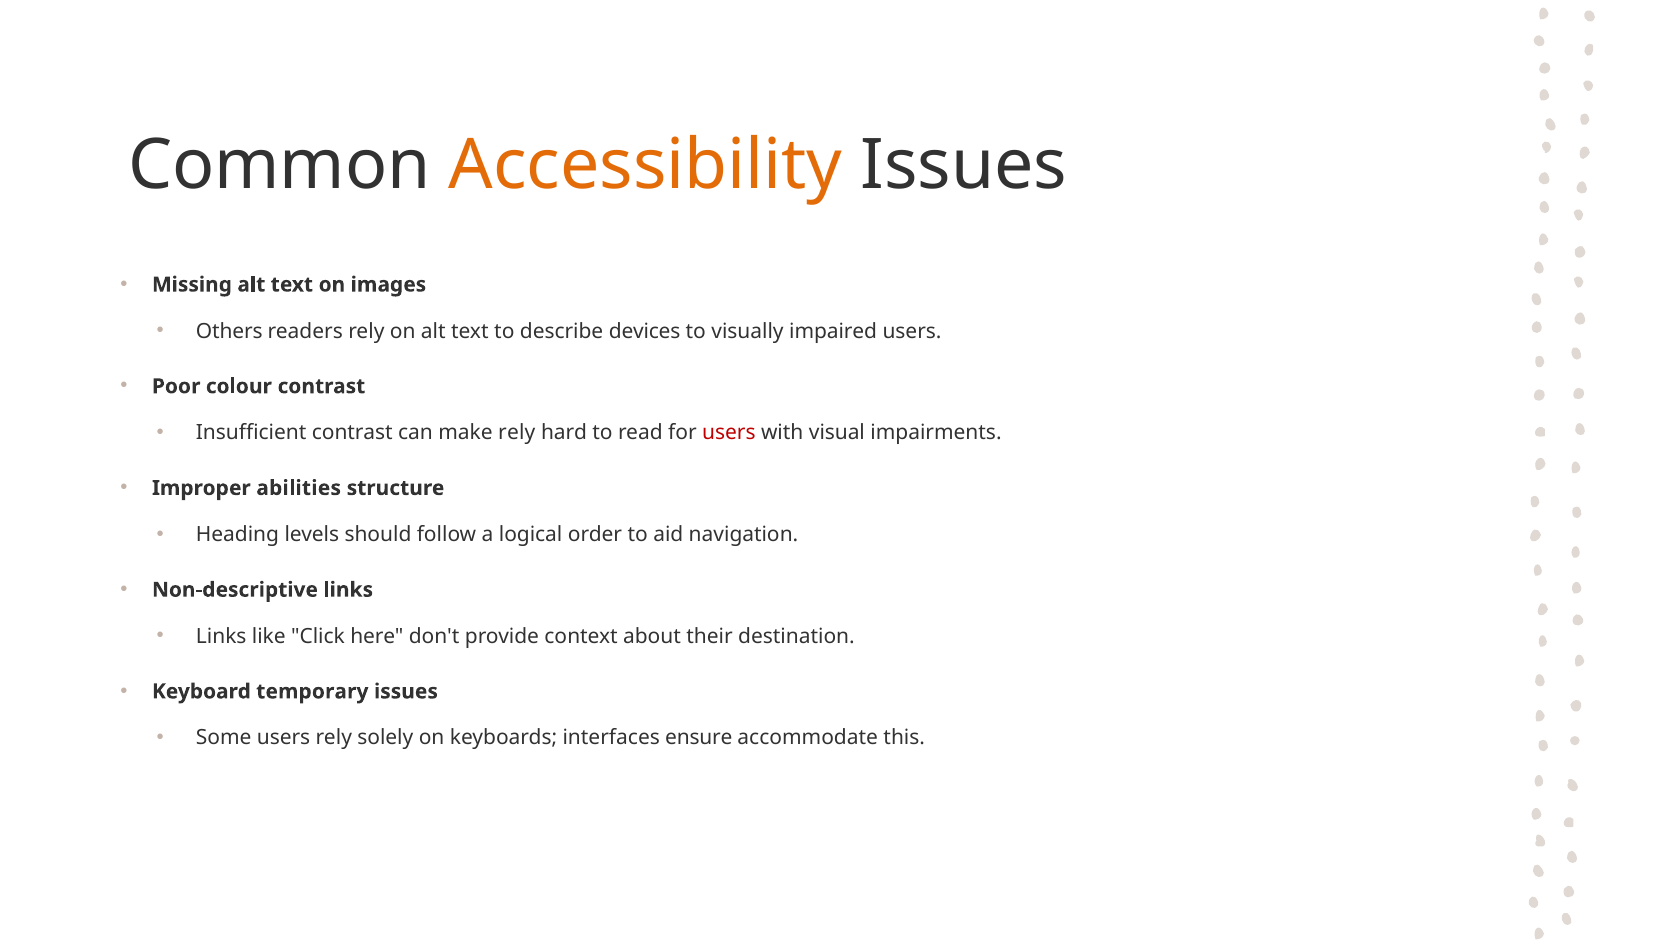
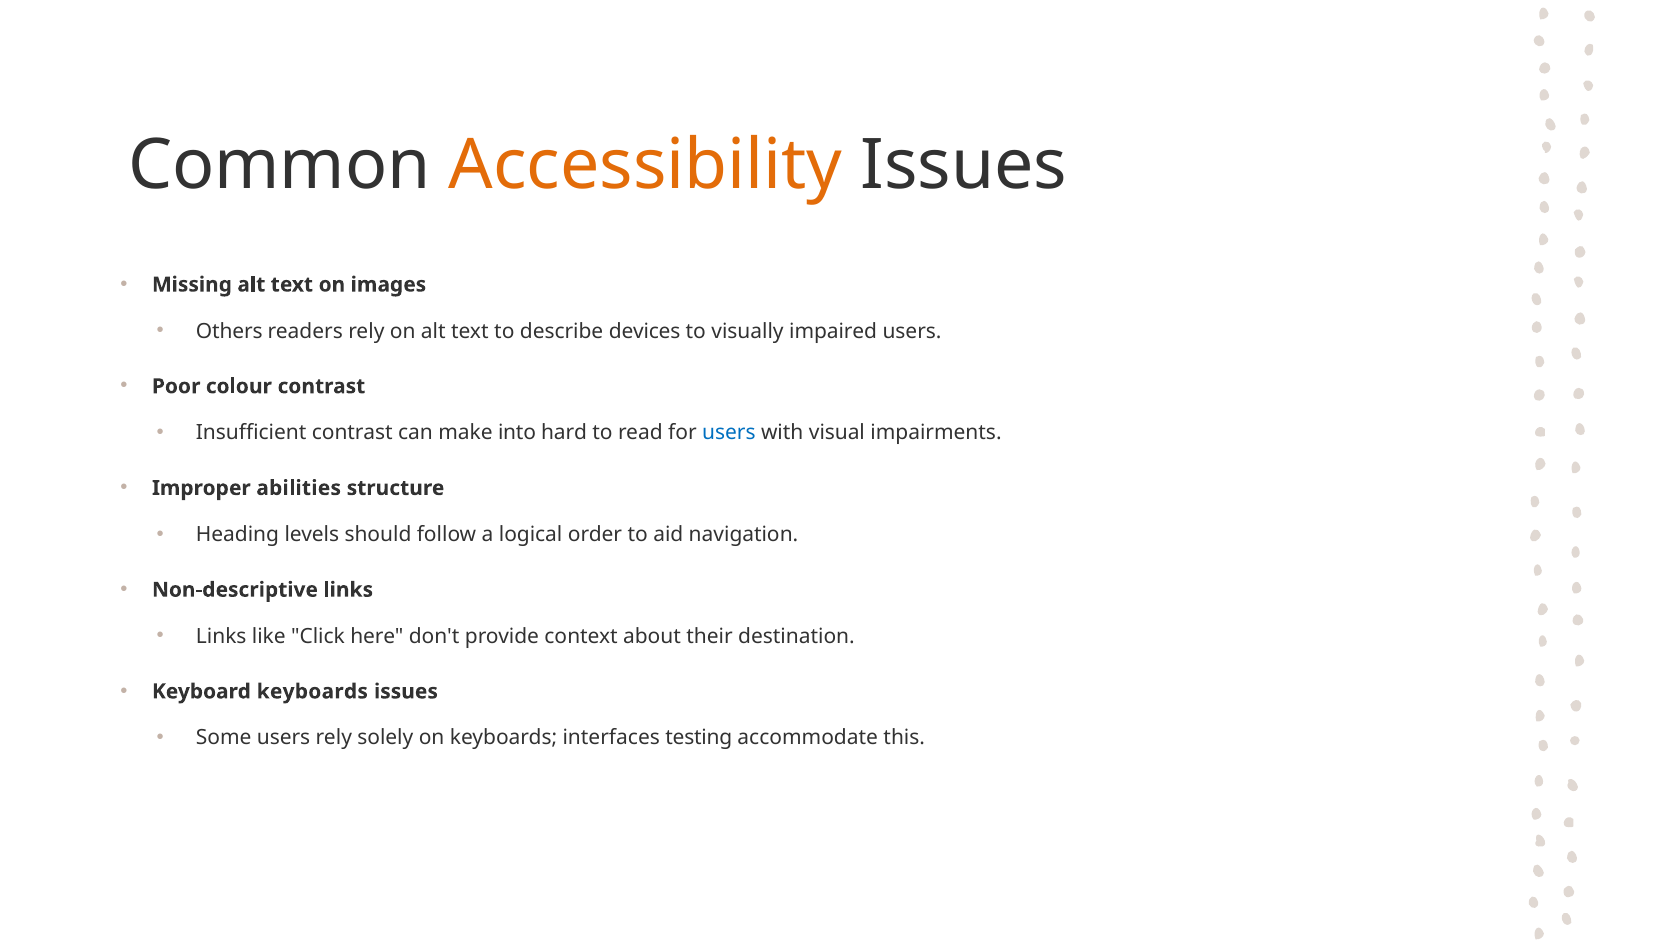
make rely: rely -> into (517, 433)
users colour: red -> blue (729, 433)
Keyboard temporary: temporary -> keyboards (312, 691)
ensure: ensure -> testing (699, 738)
